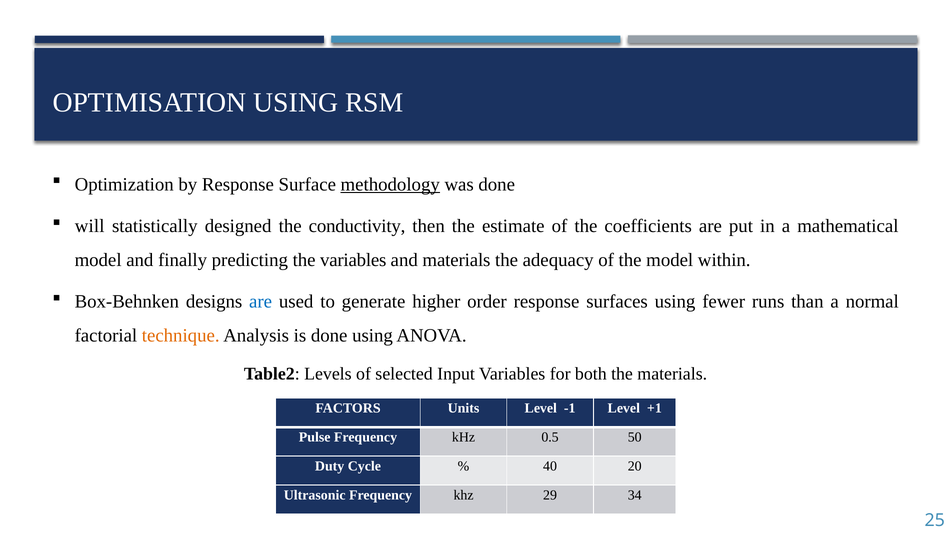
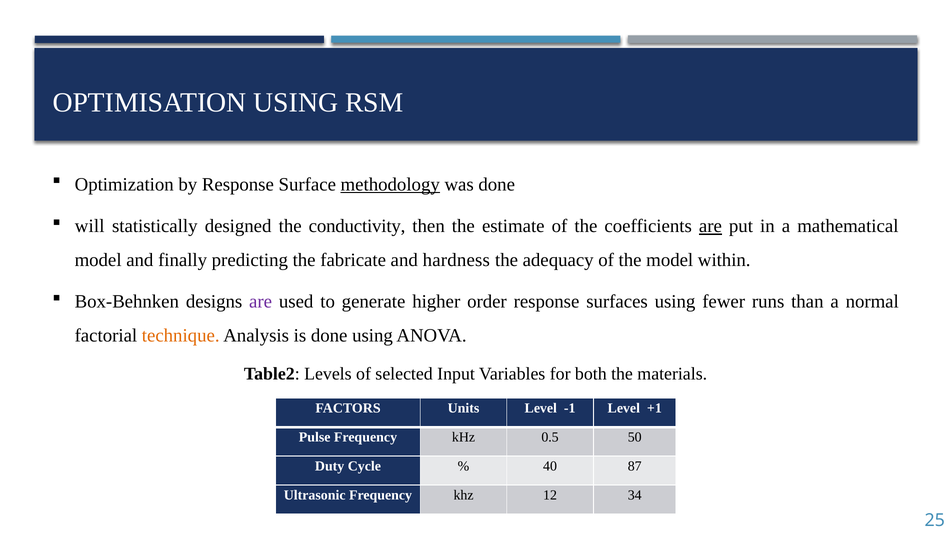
are underline: none -> present (710, 226)
the variables: variables -> fabricate (353, 260)
and materials: materials -> hardness (456, 260)
are colour: blue -> purple (261, 302)
20: 20 -> 87 (635, 467)
29: 29 -> 12 (550, 496)
